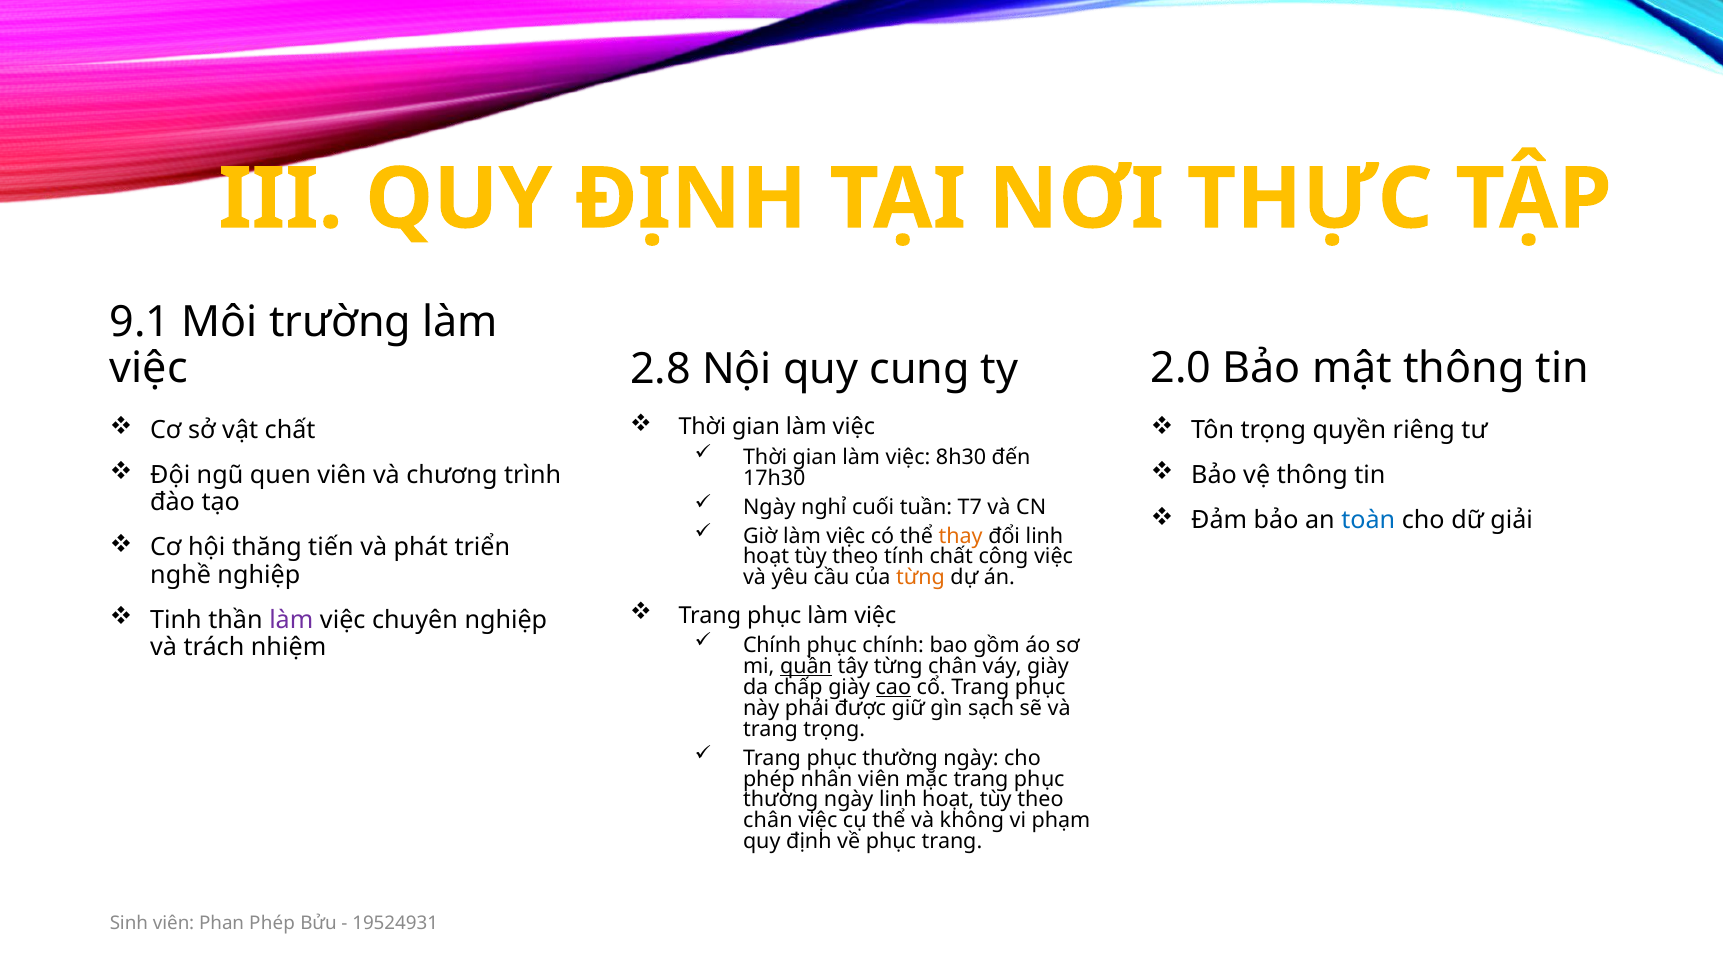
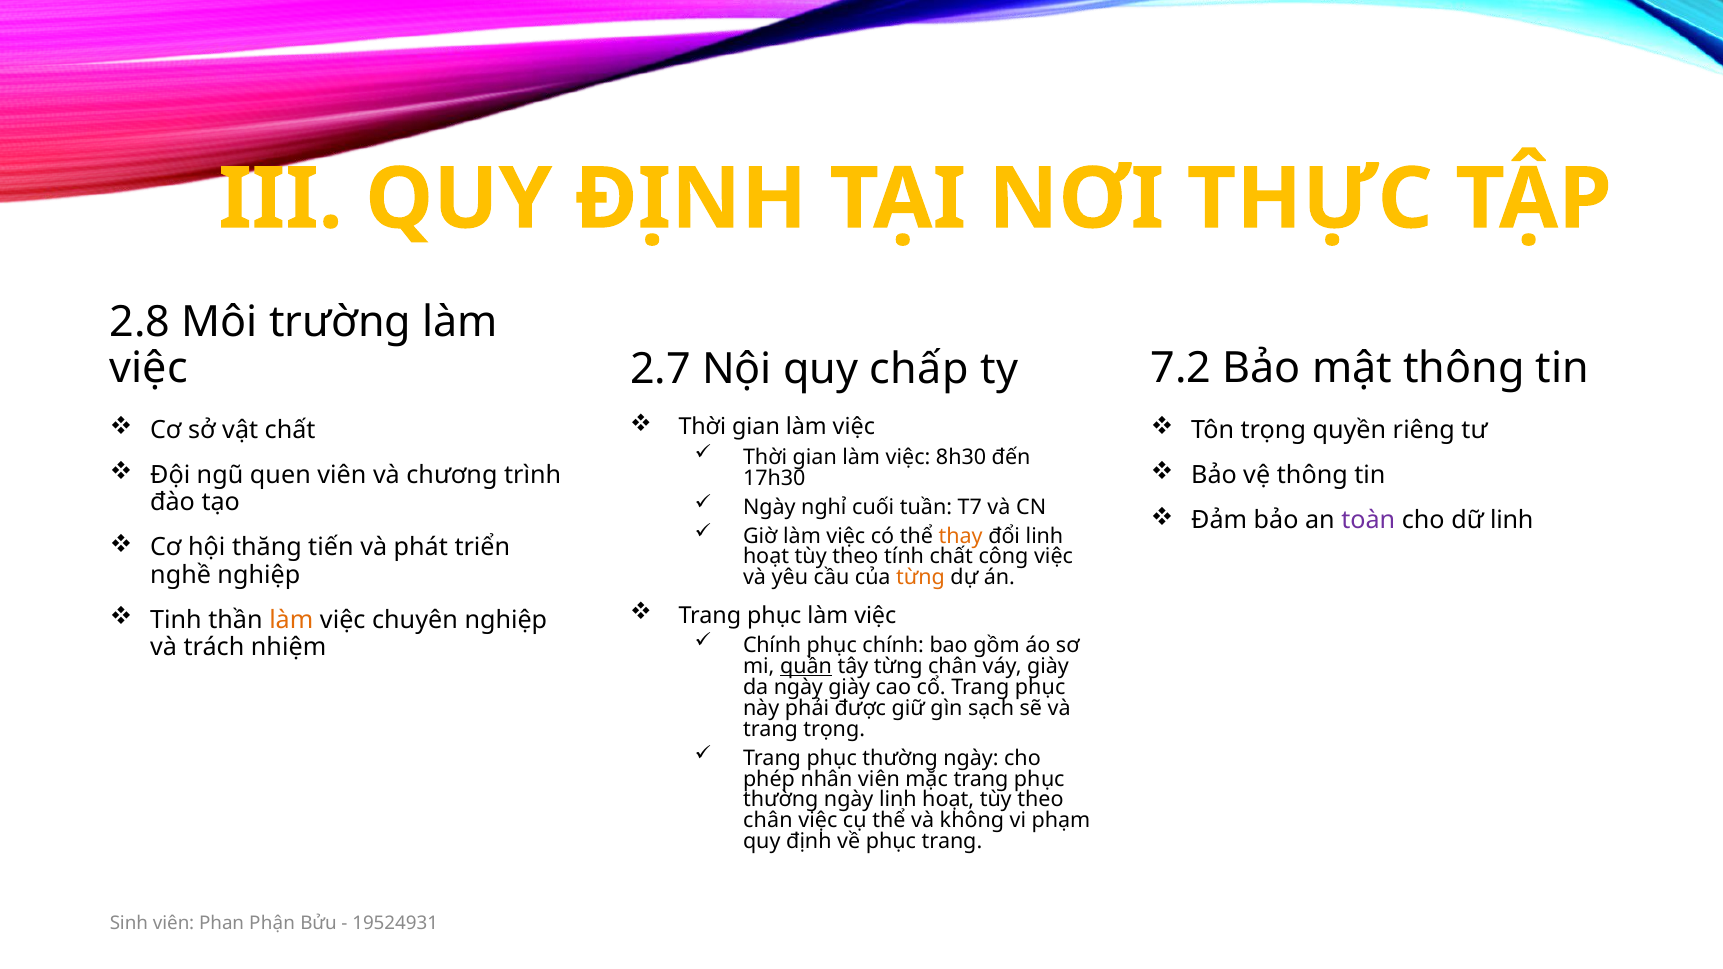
9.1: 9.1 -> 2.8 (140, 322)
2.0: 2.0 -> 7.2 (1181, 368)
2.8: 2.8 -> 2.7 (661, 370)
cung: cung -> chấp (919, 370)
toàn colour: blue -> purple (1368, 521)
dữ giải: giải -> linh (1512, 521)
làm colour: purple -> orange (291, 620)
da chấp: chấp -> ngày (798, 687)
cao underline: present -> none (893, 687)
Phan Phép: Phép -> Phận (272, 924)
